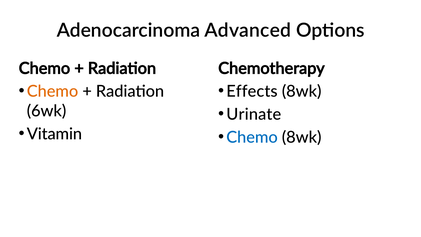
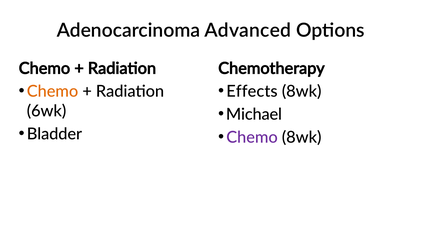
Urinate: Urinate -> Michael (254, 114)
Vitamin: Vitamin -> Bladder (54, 134)
Chemo colour: blue -> purple (252, 137)
